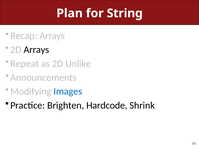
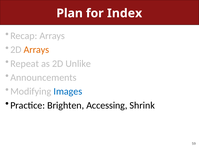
String: String -> Index (125, 13)
Arrays colour: black -> orange (36, 50)
Hardcode: Hardcode -> Accessing (107, 106)
